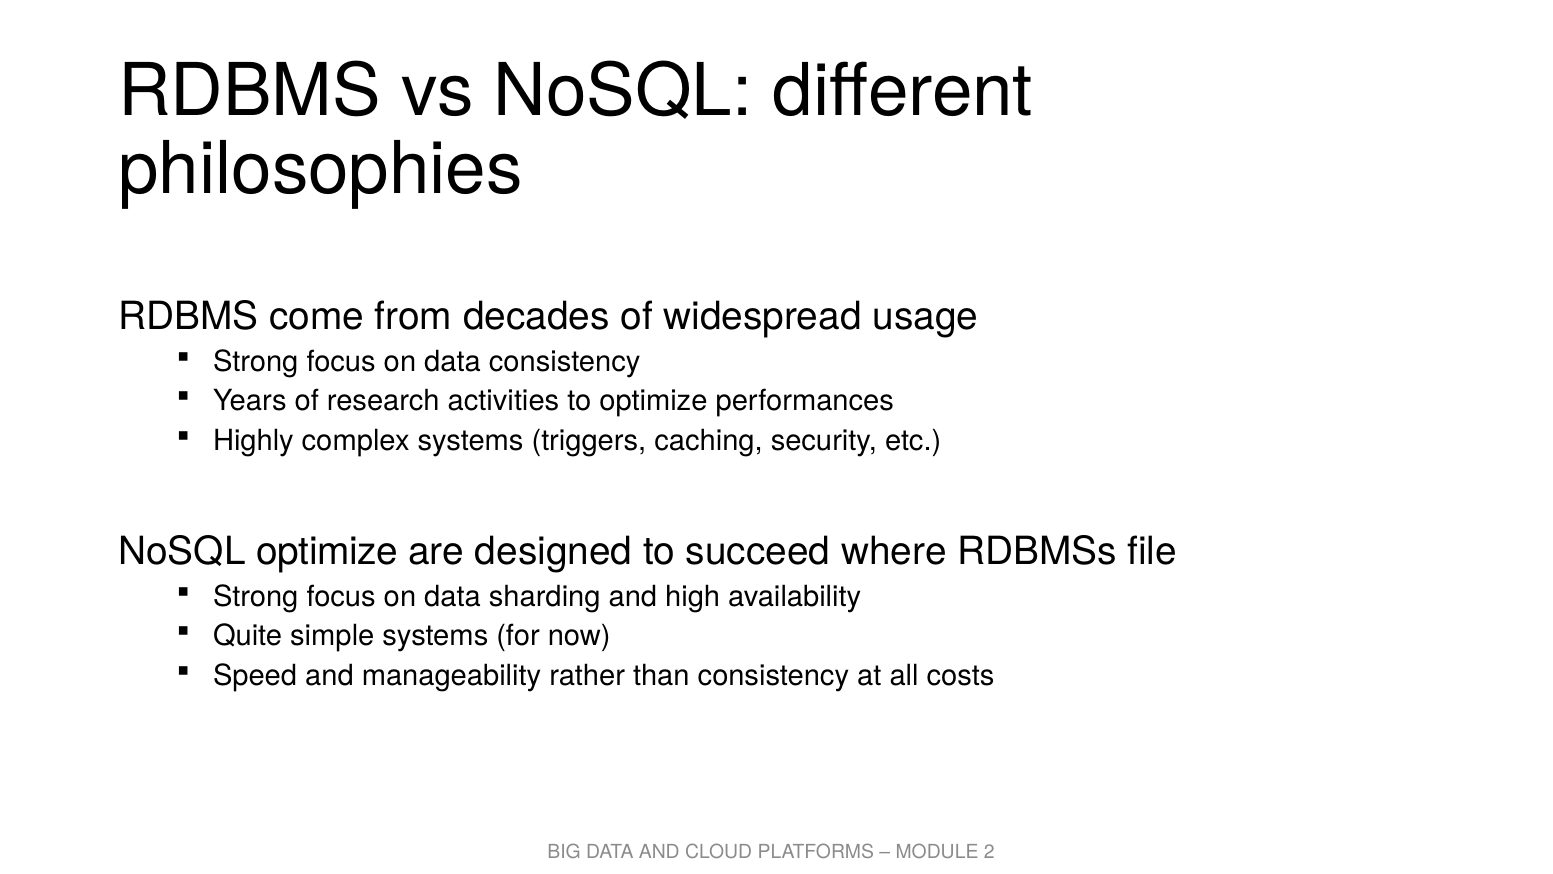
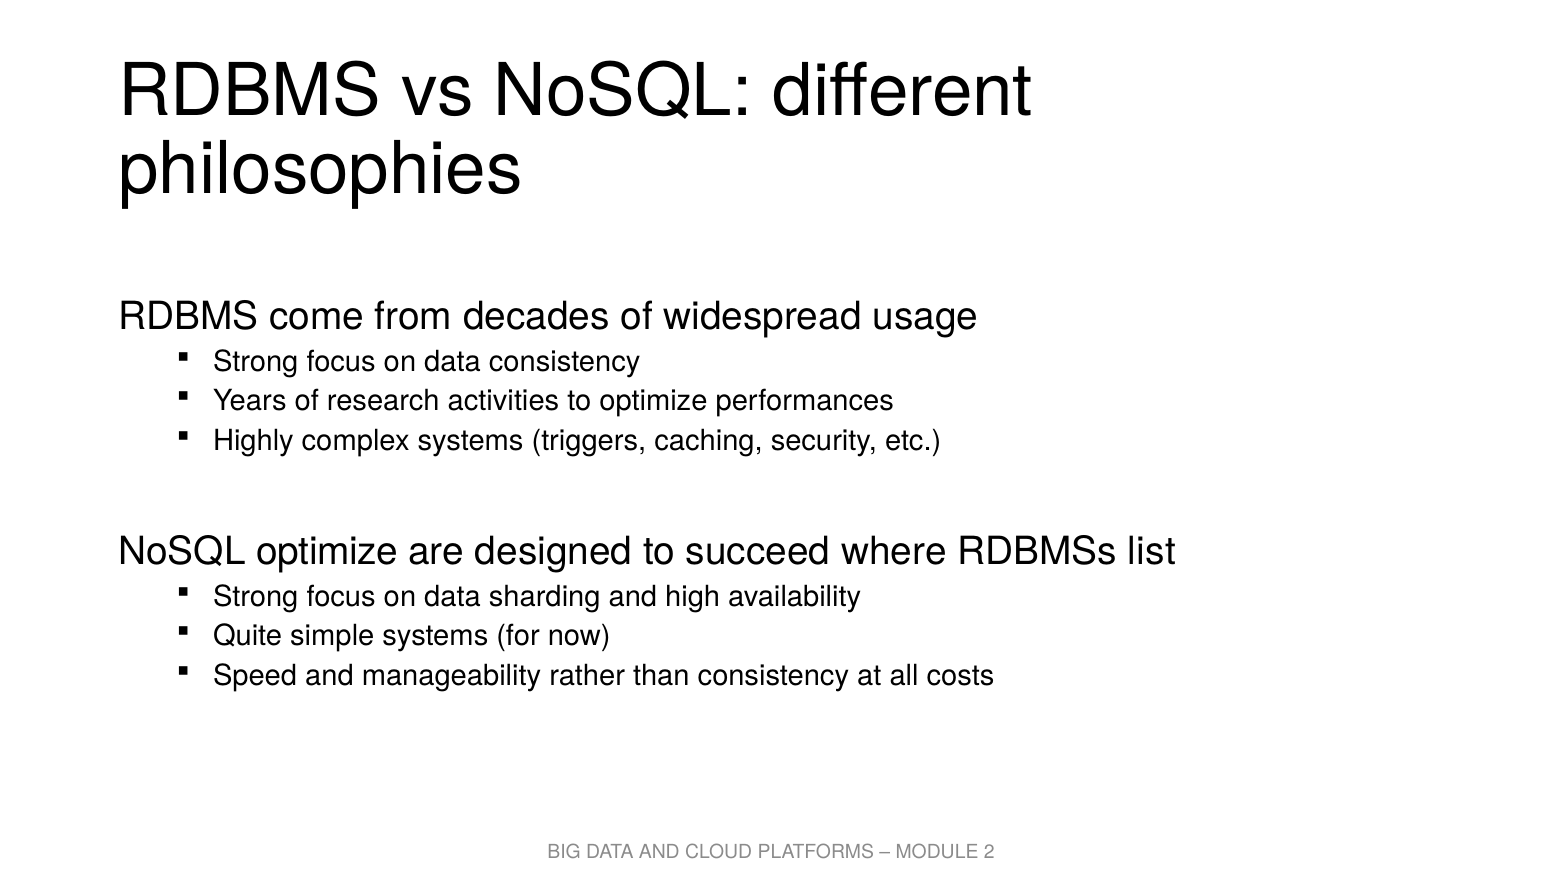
file: file -> list (1152, 552)
